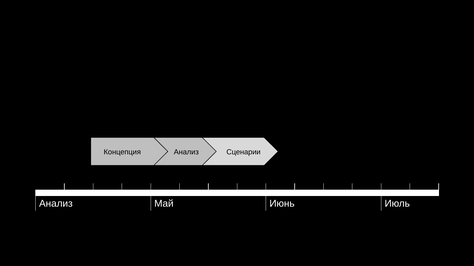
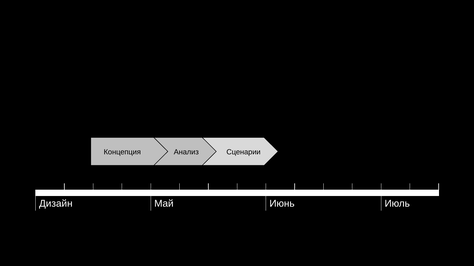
Анализ: Анализ -> Дизайн (56, 204)
